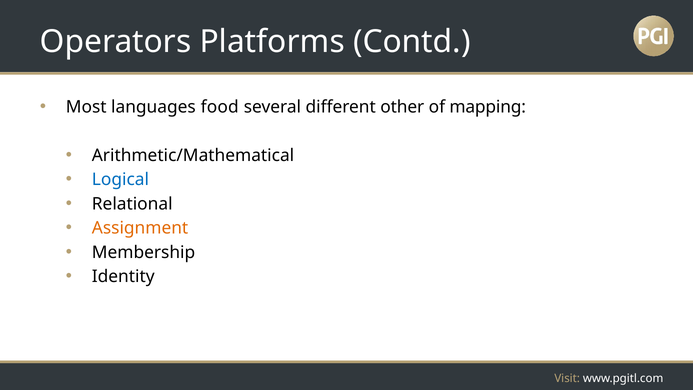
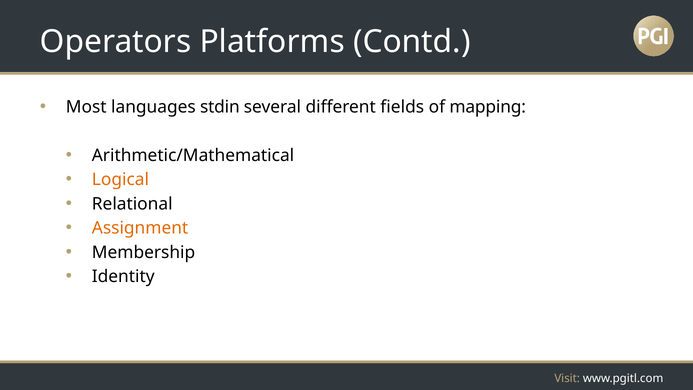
food: food -> stdin (220, 107)
other: other -> fields (402, 107)
Logical colour: blue -> orange (120, 180)
